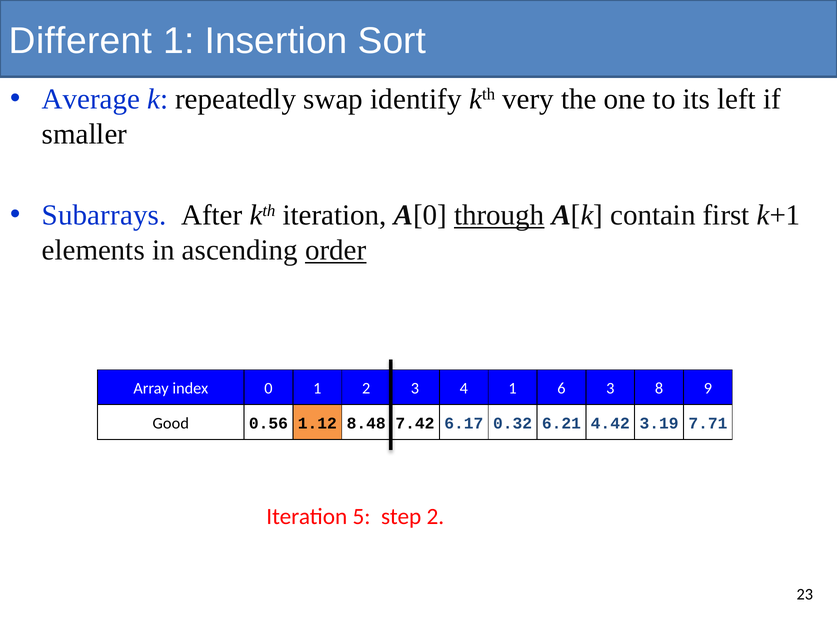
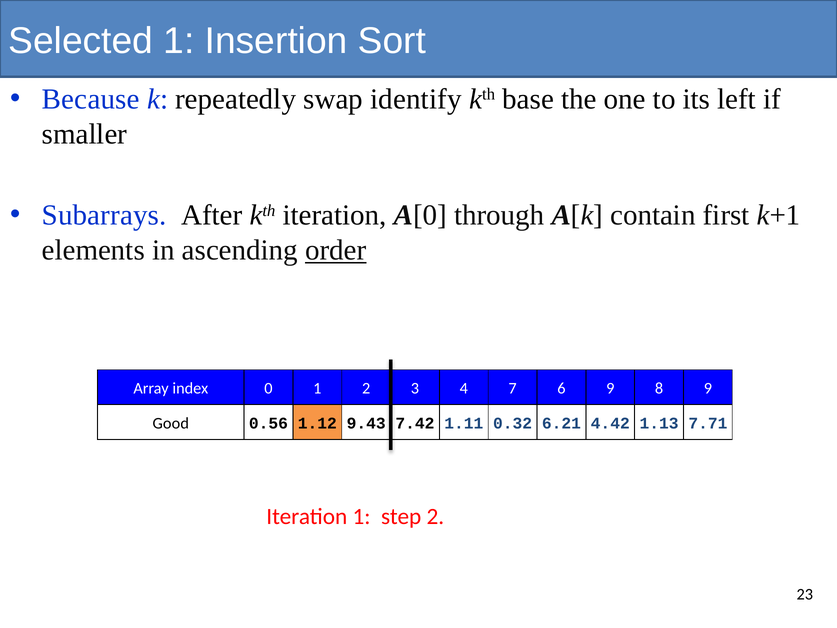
Different: Different -> Selected (81, 41)
Average: Average -> Because (91, 99)
very: very -> base (528, 99)
through underline: present -> none (499, 215)
4 1: 1 -> 7 (513, 388)
6 3: 3 -> 9 (610, 388)
8.48: 8.48 -> 9.43 (366, 423)
6.17: 6.17 -> 1.11 (464, 423)
3.19: 3.19 -> 1.13 (659, 423)
Iteration 5: 5 -> 1 (362, 516)
